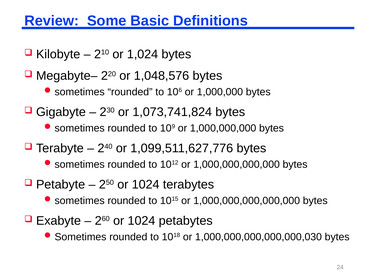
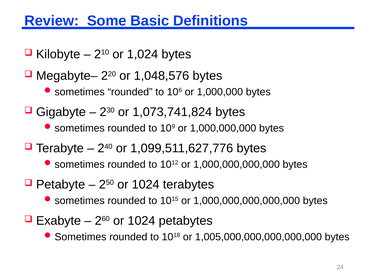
1,000,000,000,000,000,030: 1,000,000,000,000,000,030 -> 1,005,000,000,000,000,000 (258, 237)
